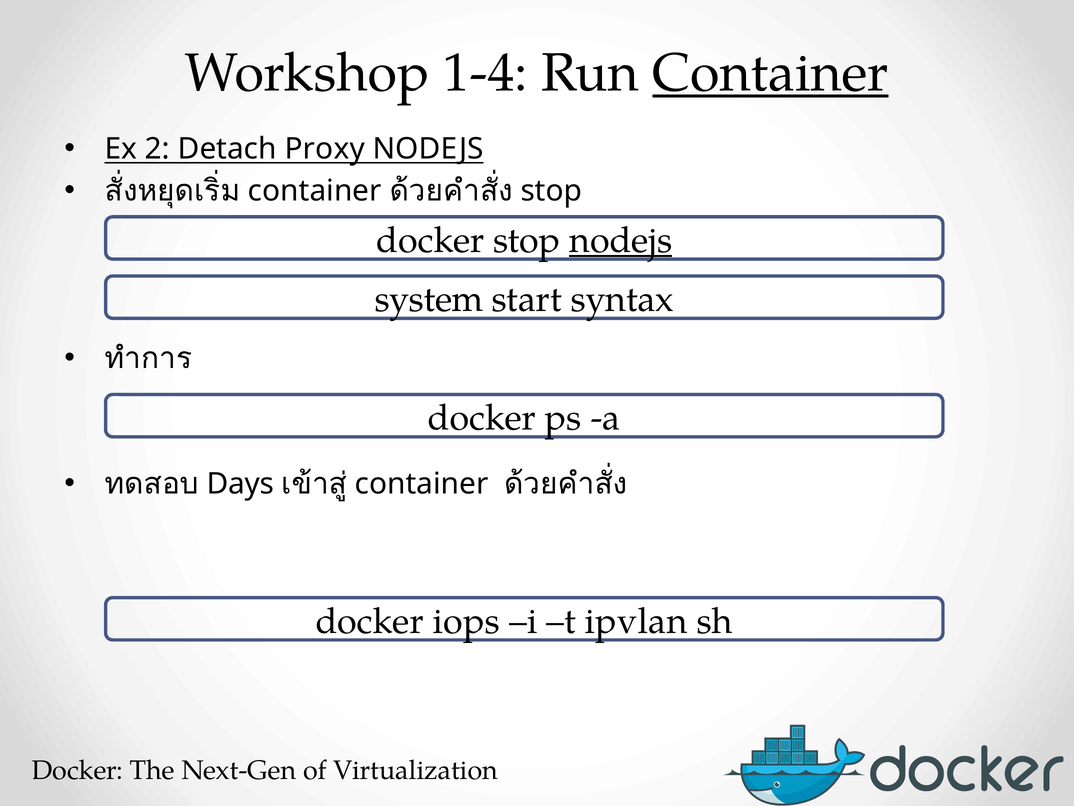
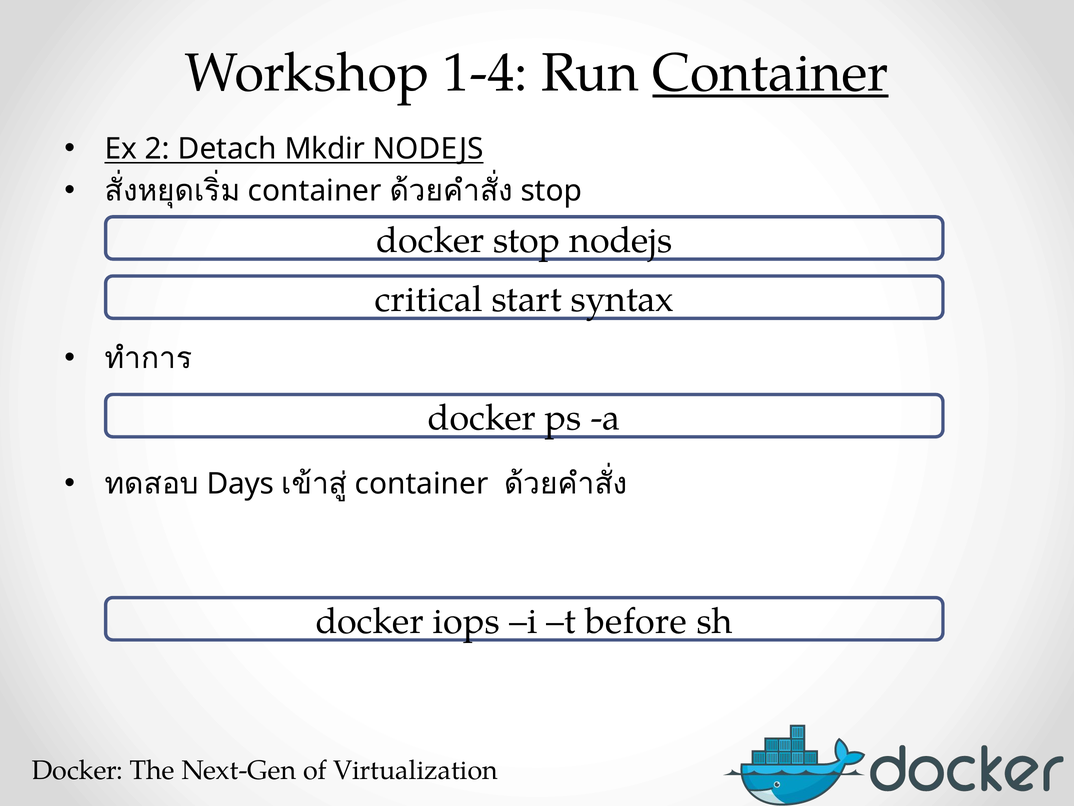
Proxy: Proxy -> Mkdir (325, 149)
nodejs underline: present -> none (621, 240)
system: system -> critical (429, 299)
ipvlan: ipvlan -> before (636, 621)
